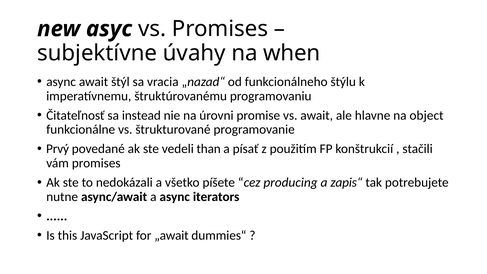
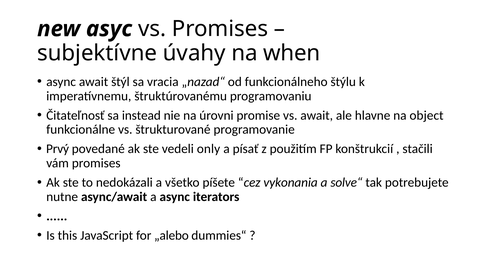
than: than -> only (209, 149)
producing: producing -> vykonania (291, 182)
zapis“: zapis“ -> solve“ (346, 182)
„await: „await -> „alebo (171, 235)
